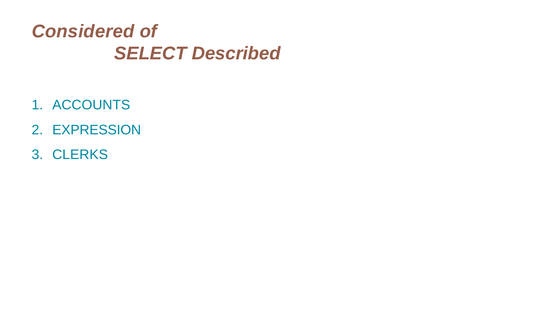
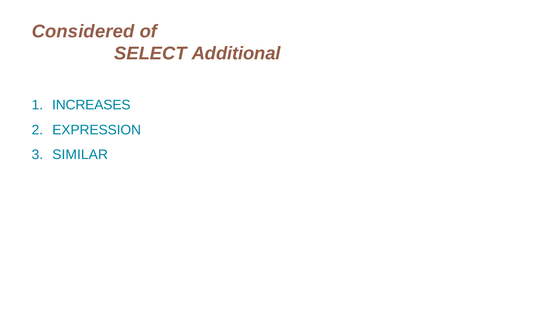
Described: Described -> Additional (236, 54)
ACCOUNTS: ACCOUNTS -> INCREASES (91, 105)
CLERKS: CLERKS -> SIMILAR (80, 155)
